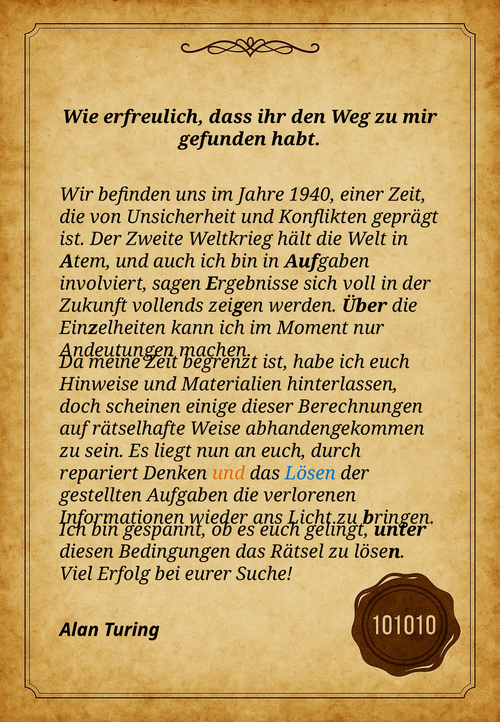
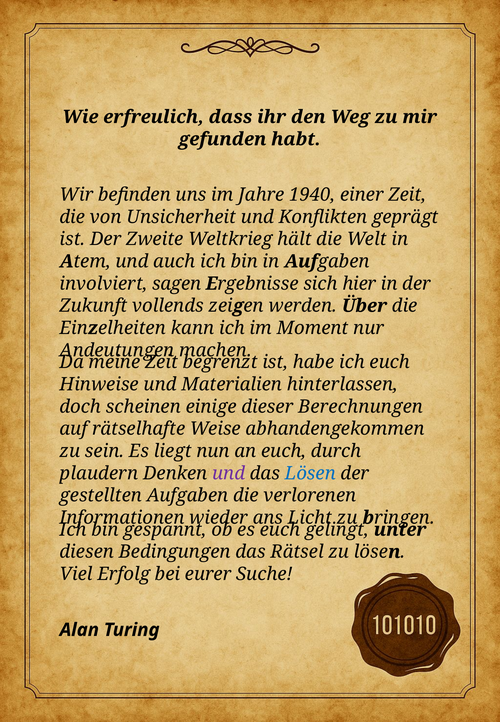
voll: voll -> hier (359, 284)
repariert: repariert -> plaudern (99, 473)
und colour: orange -> purple (229, 473)
